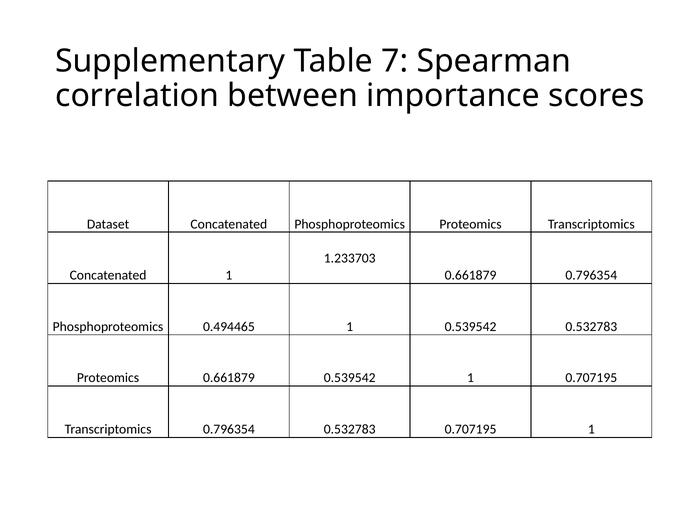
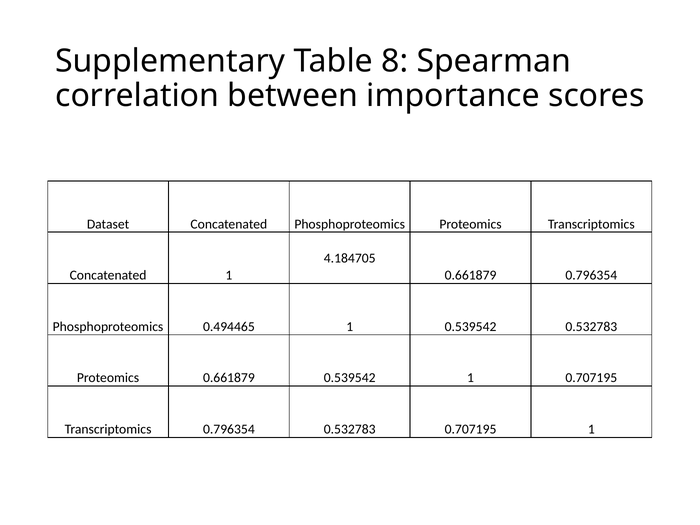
7: 7 -> 8 (395, 61)
1.233703: 1.233703 -> 4.184705 (350, 258)
